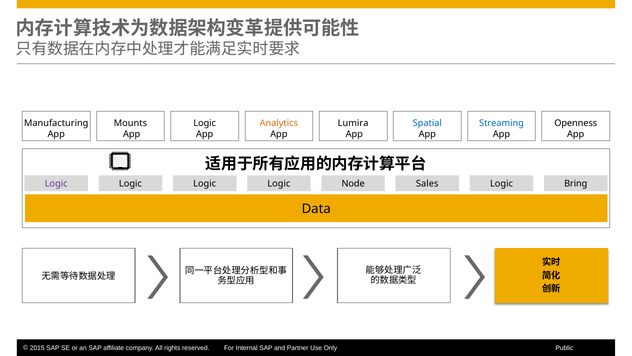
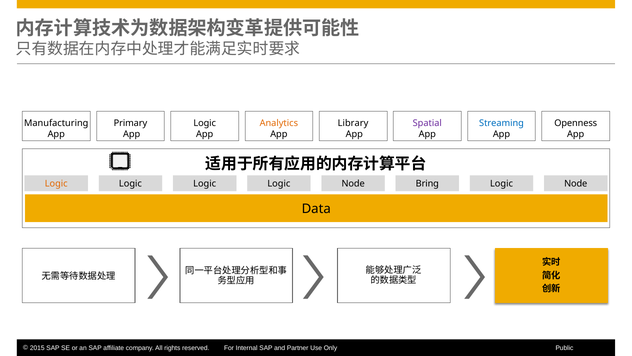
Mounts: Mounts -> Primary (130, 123)
Lumira: Lumira -> Library (353, 123)
Spatial colour: blue -> purple (427, 123)
Logic colour: purple -> orange (56, 184)
Sales: Sales -> Bring (427, 184)
Bring: Bring -> Node (576, 184)
